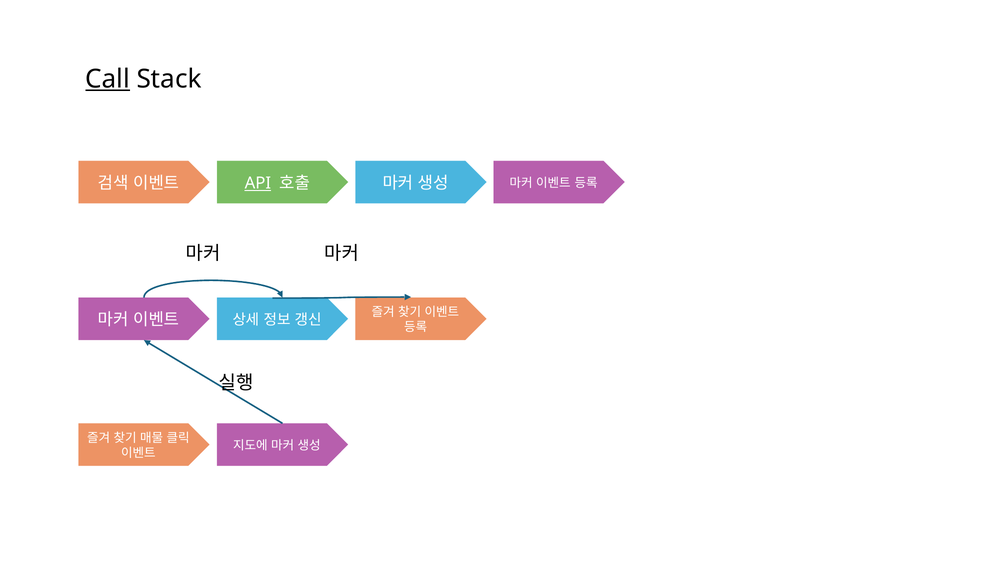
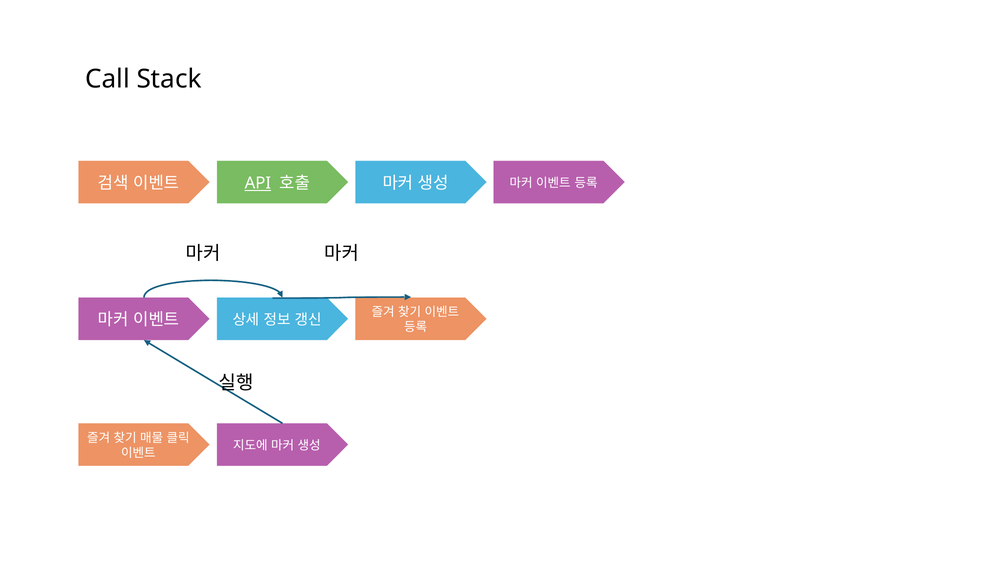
Call underline: present -> none (108, 79)
